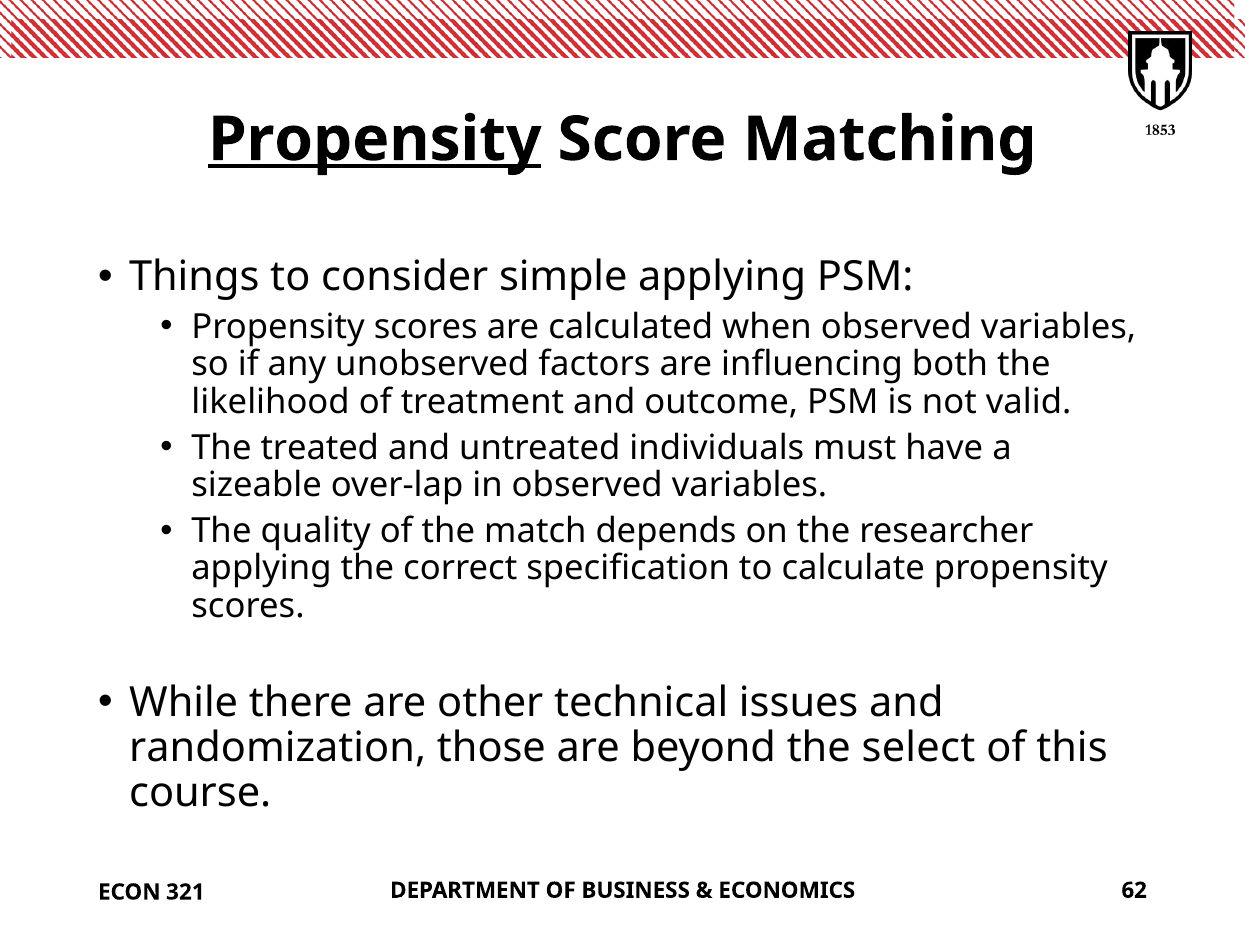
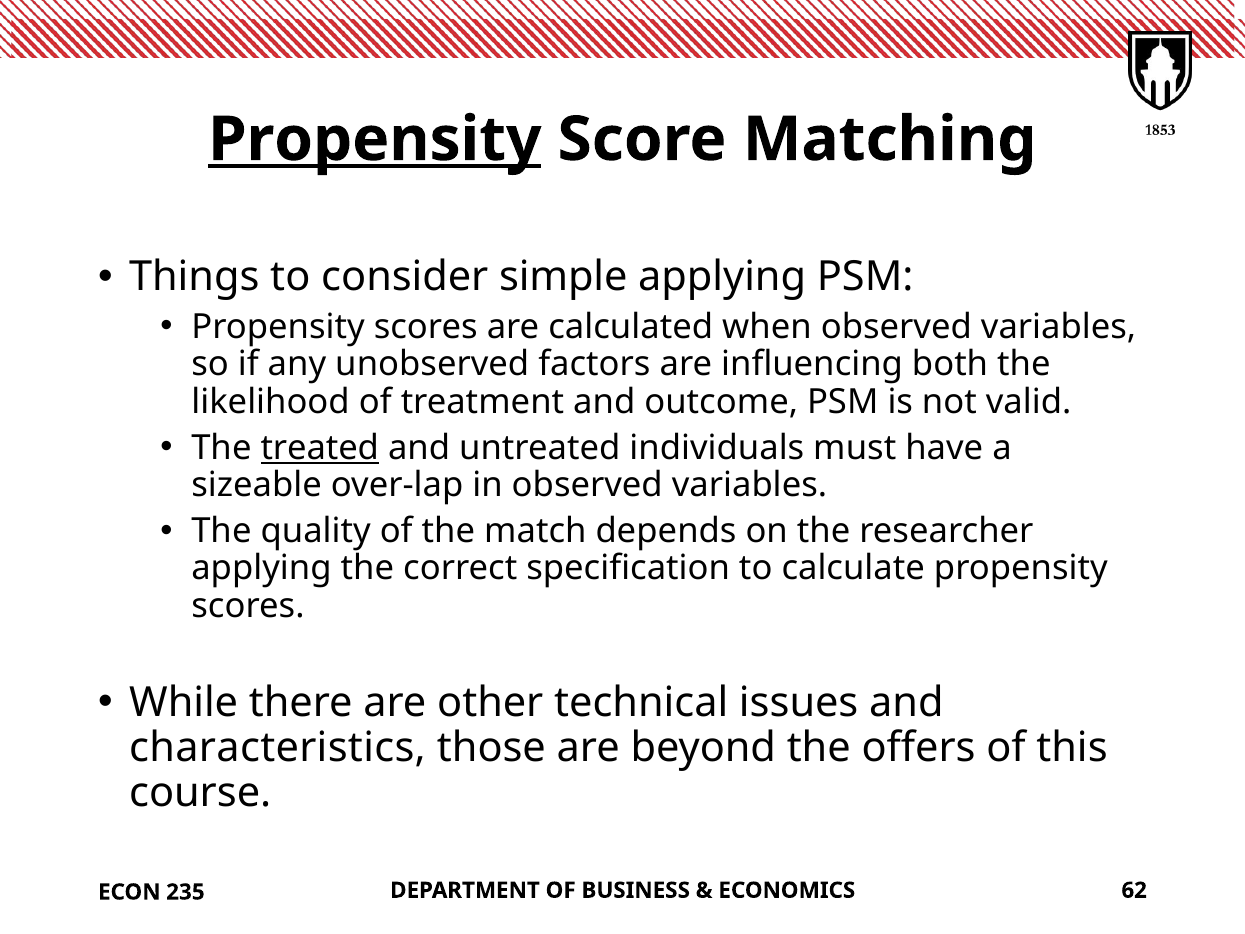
treated underline: none -> present (320, 448)
randomization: randomization -> characteristics (278, 747)
select: select -> offers (919, 747)
321: 321 -> 235 (185, 892)
